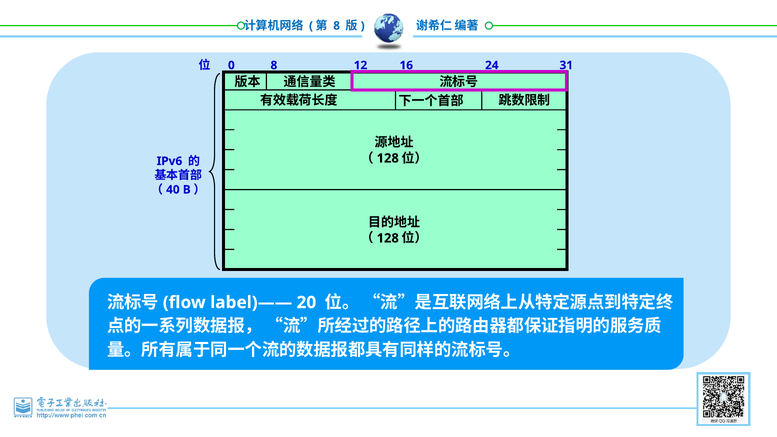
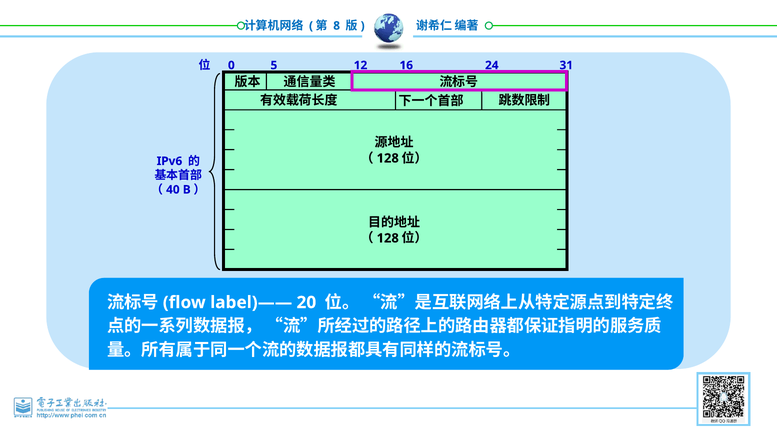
0 8: 8 -> 5 (274, 65)
